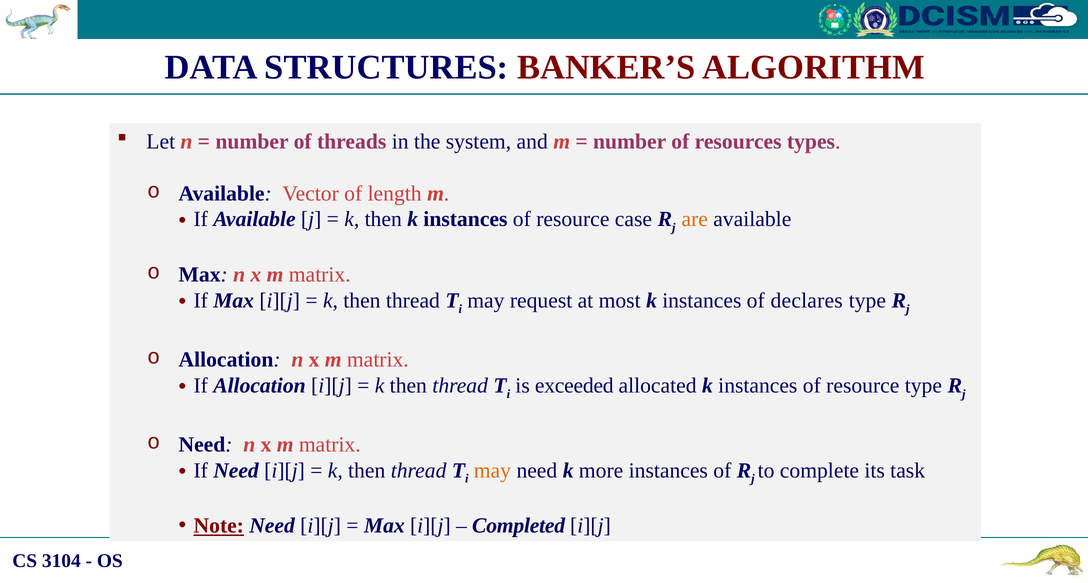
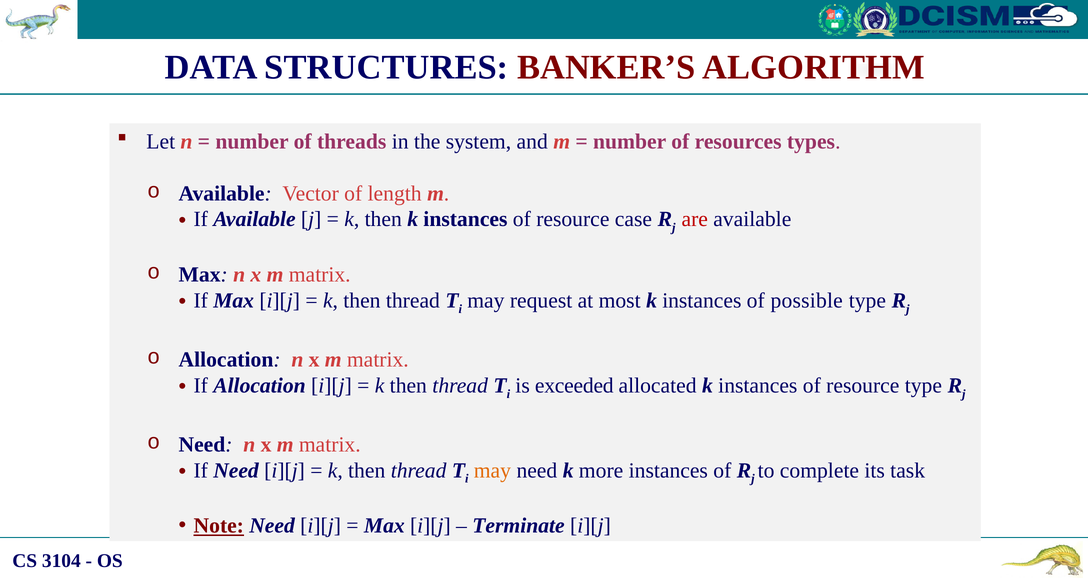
are colour: orange -> red (695, 219)
declares: declares -> possible (807, 301)
Completed: Completed -> Terminate (518, 526)
